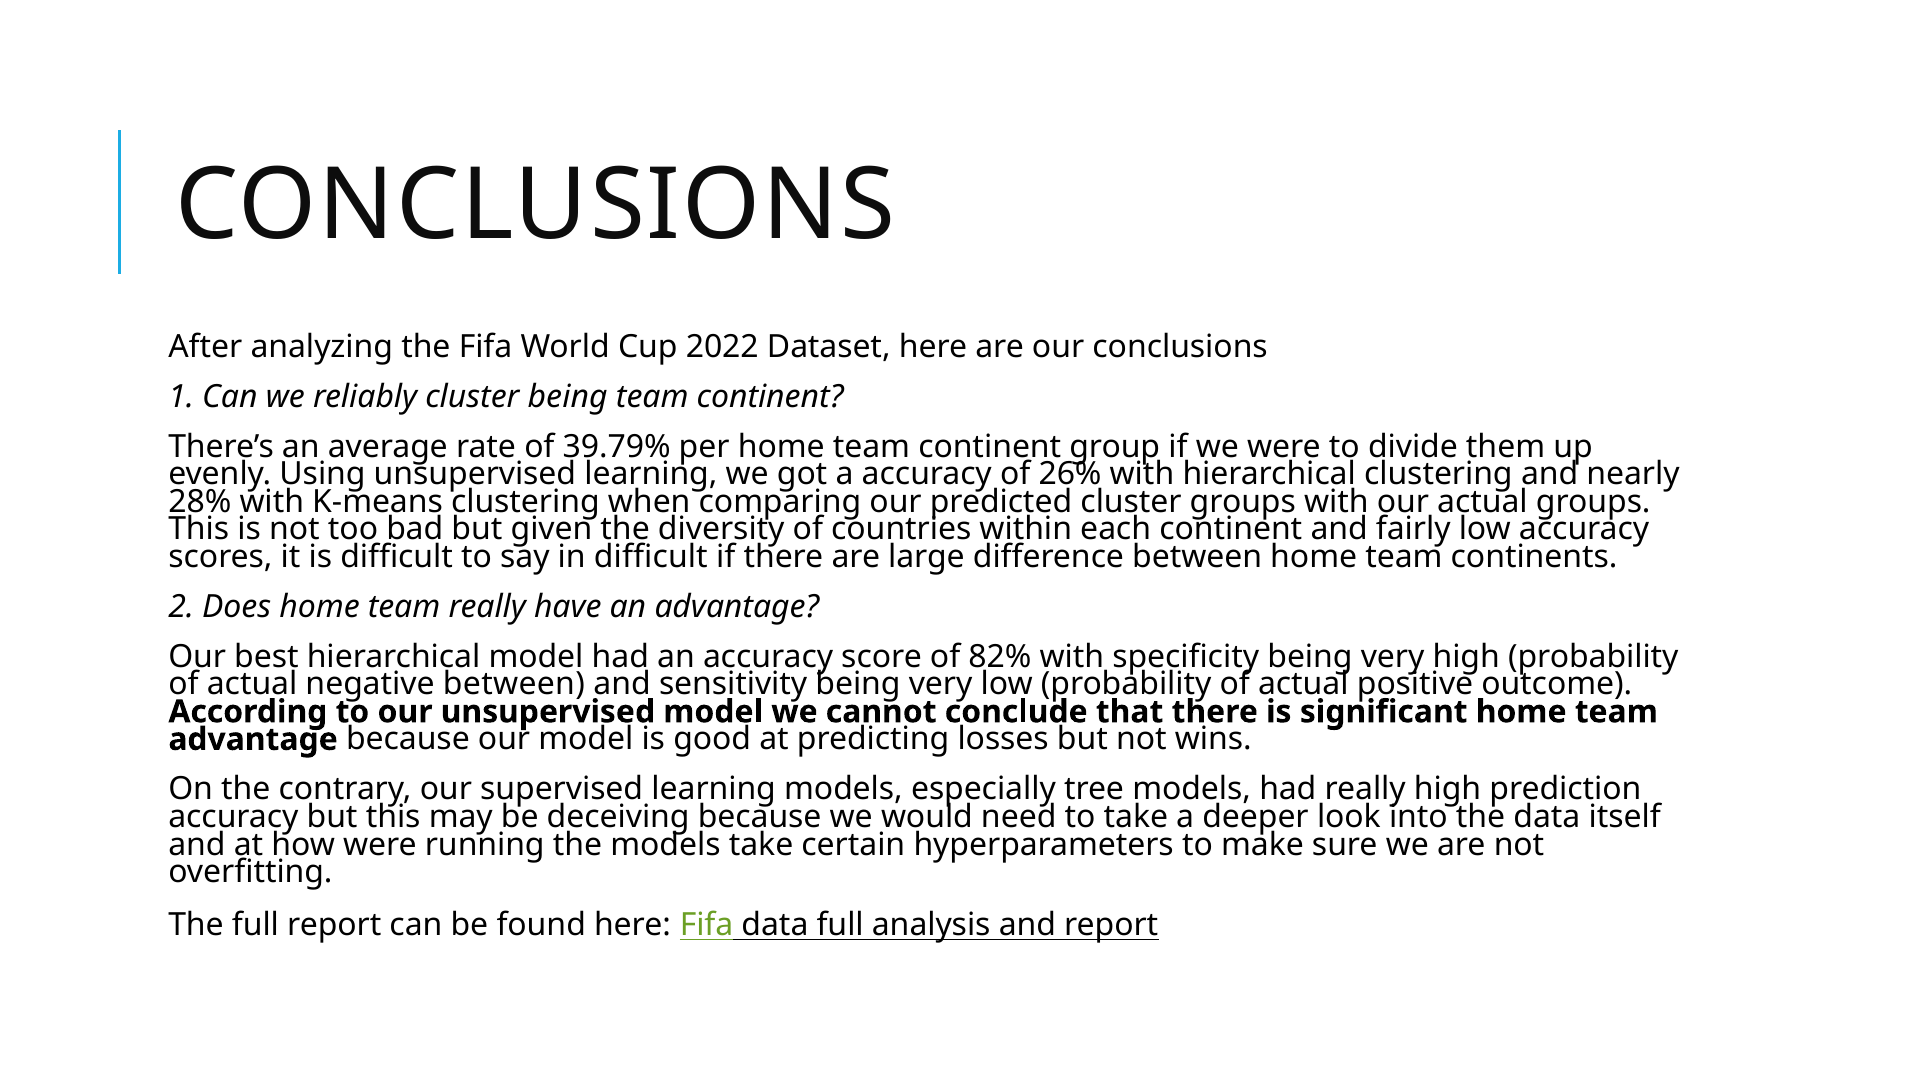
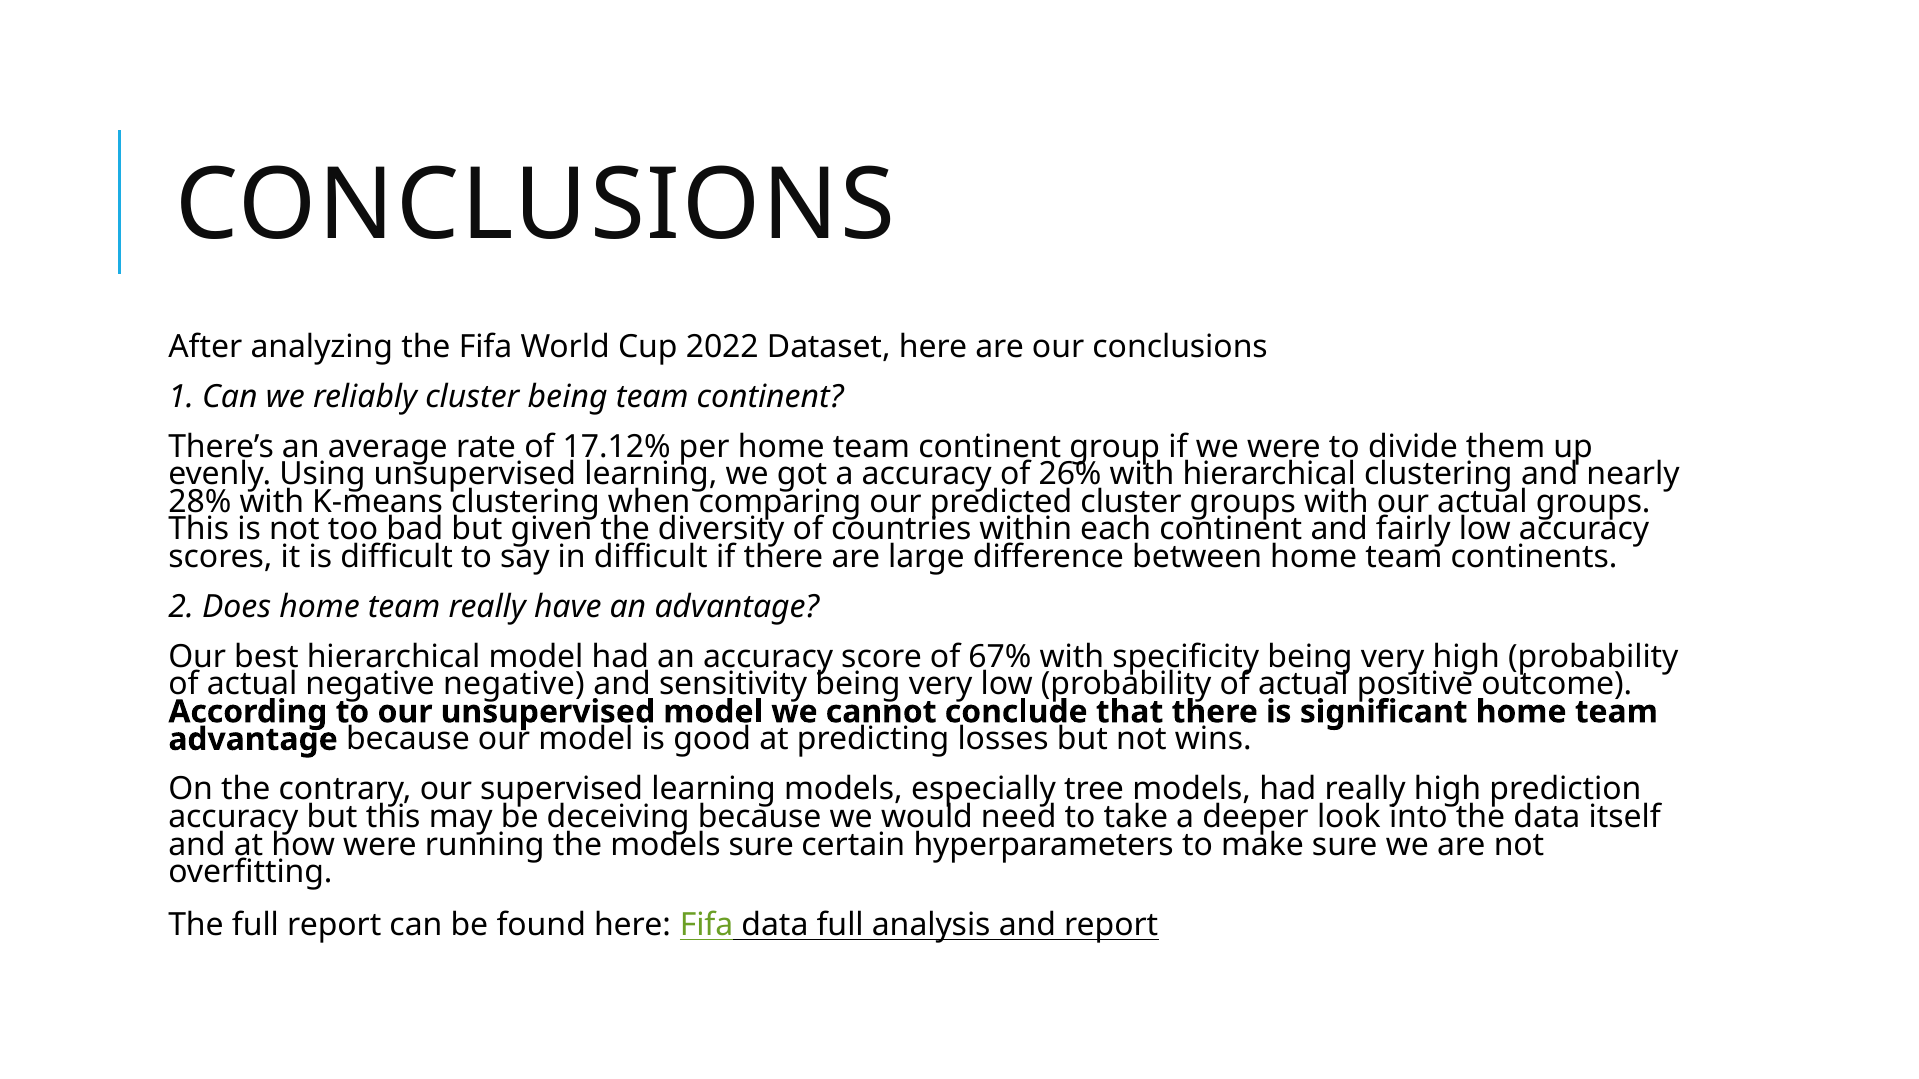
39.79%: 39.79% -> 17.12% (617, 447)
82%: 82% -> 67% (1000, 657)
negative between: between -> negative (514, 685)
models take: take -> sure (761, 845)
